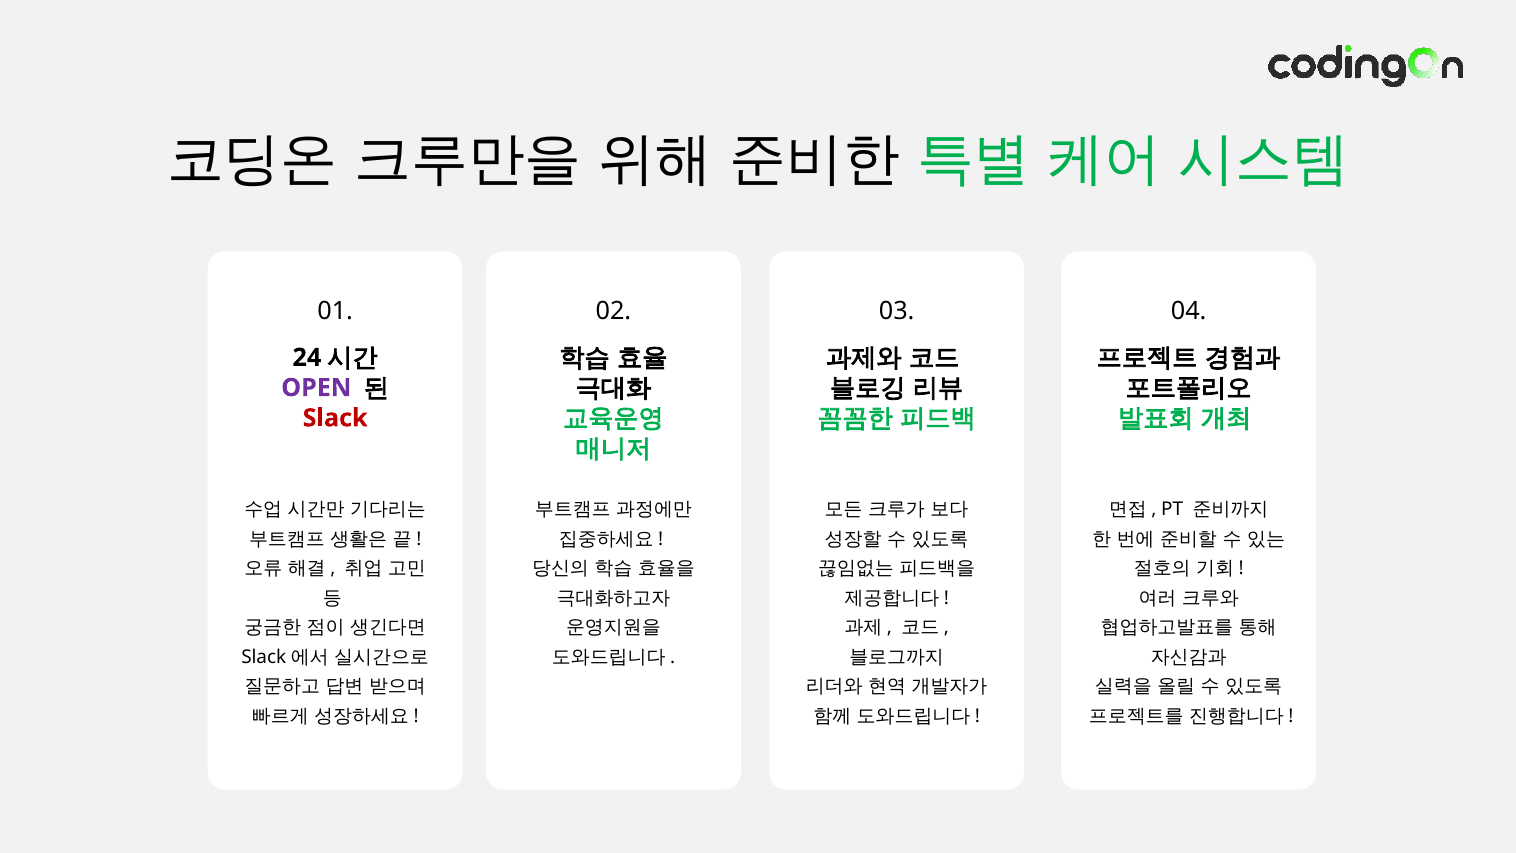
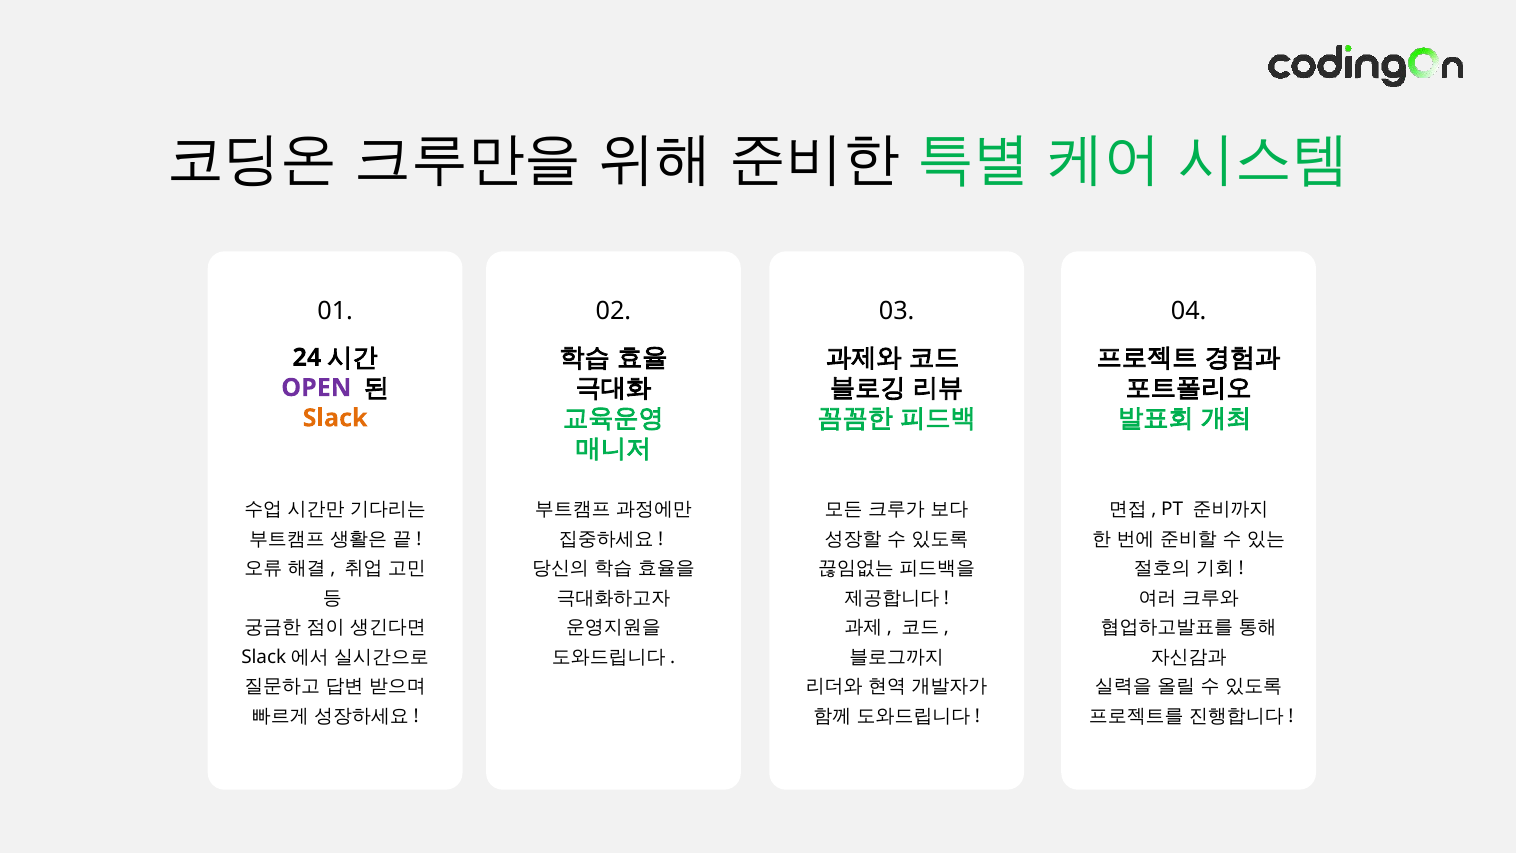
Slack colour: red -> orange (335, 418)
